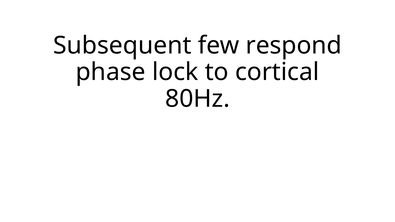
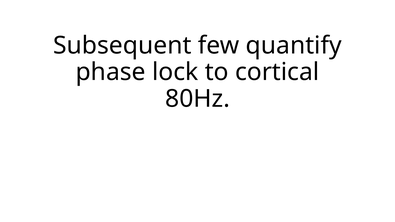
respond: respond -> quantify (294, 45)
